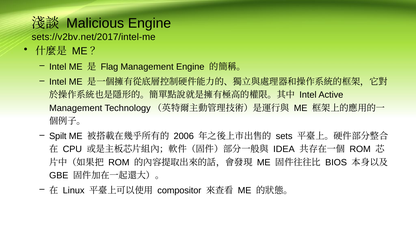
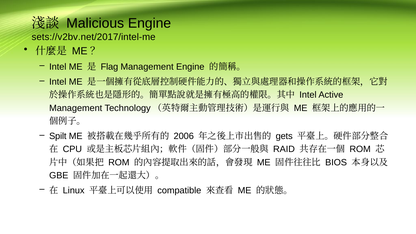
sets: sets -> gets (284, 136)
IDEA: IDEA -> RAID (284, 149)
compositor: compositor -> compatible (179, 190)
